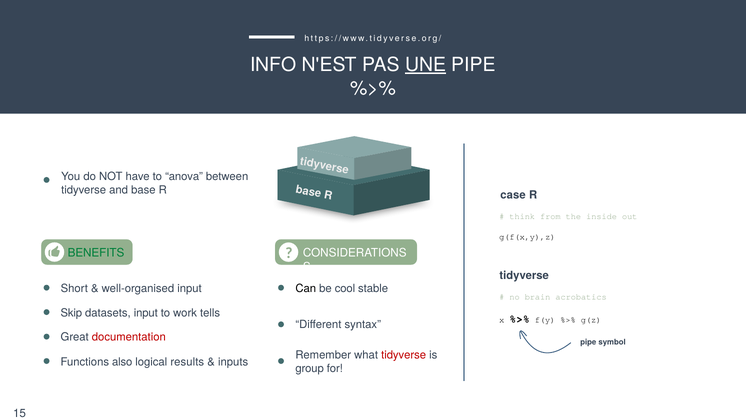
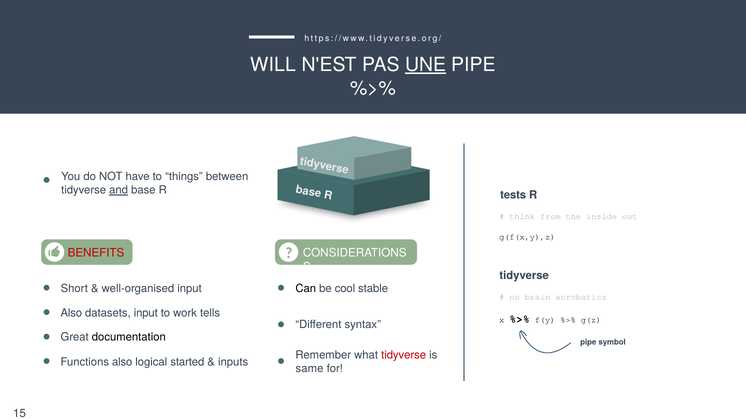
INFO: INFO -> WILL (273, 65)
anova: anova -> things (184, 177)
and underline: none -> present (119, 190)
case: case -> tests (513, 195)
BENEFITS colour: green -> red (96, 253)
Skip: Skip -> Also (71, 313)
documentation colour: red -> black (129, 337)
results: results -> started (187, 362)
group: group -> same (309, 368)
